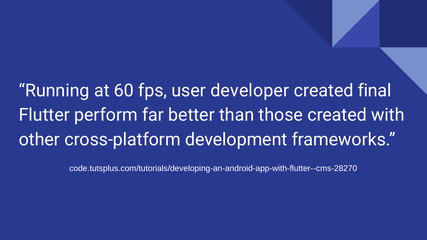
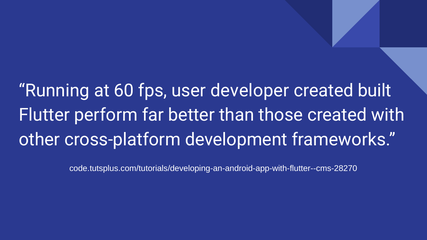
final: final -> built (375, 91)
